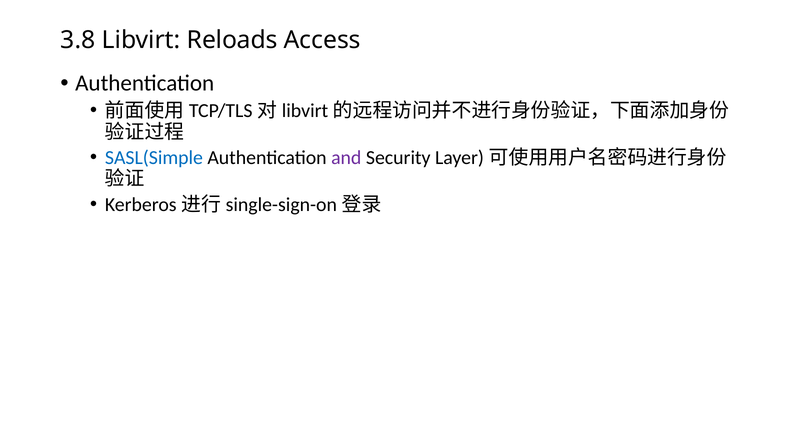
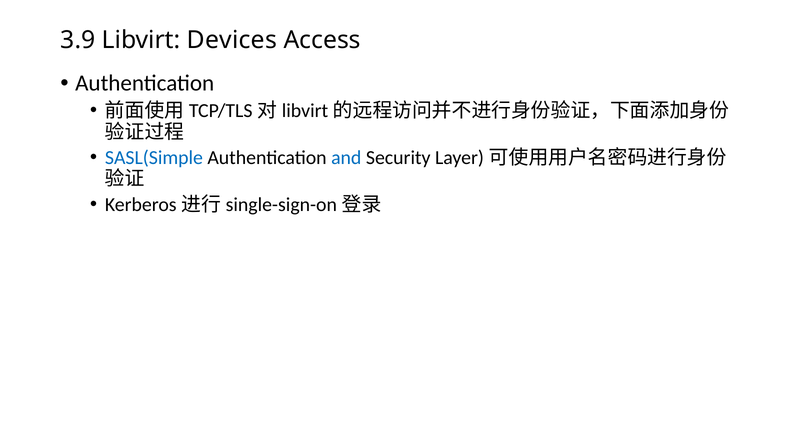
3.8: 3.8 -> 3.9 (78, 40)
Reloads: Reloads -> Devices (232, 40)
and colour: purple -> blue (346, 157)
